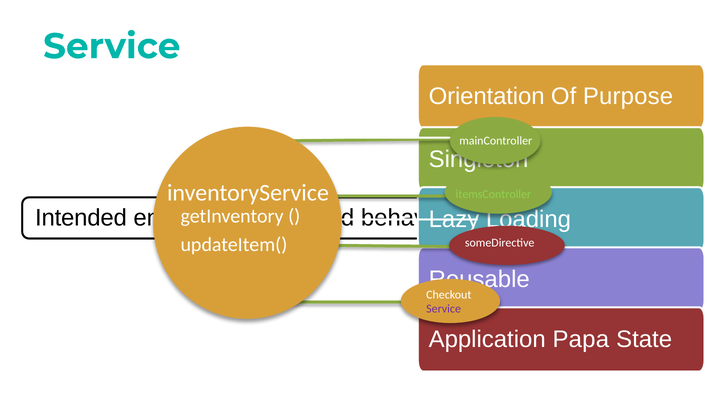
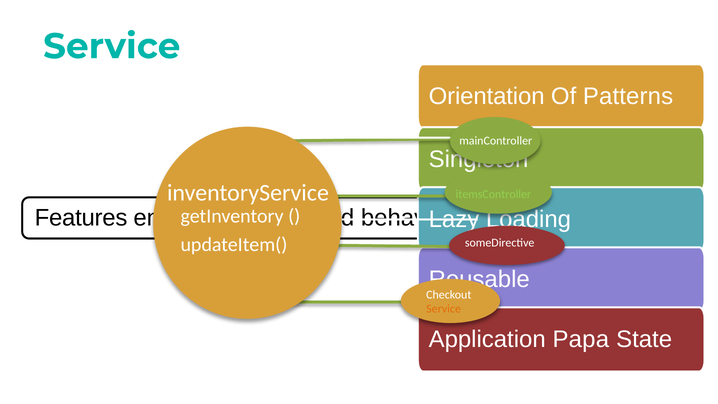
Purpose: Purpose -> Patterns (628, 96)
Intended: Intended -> Features (81, 218)
Service colour: purple -> orange (444, 309)
